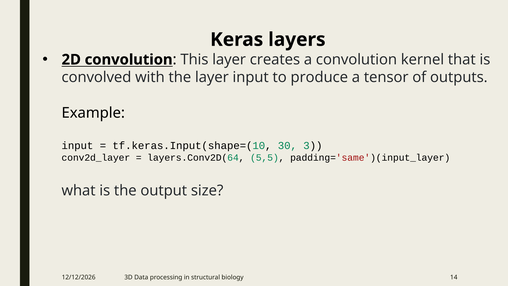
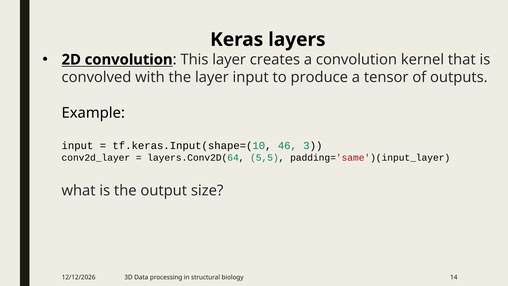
30: 30 -> 46 (287, 146)
